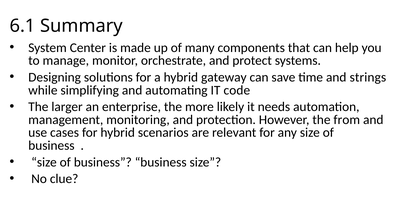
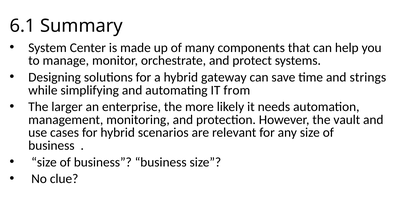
code: code -> from (237, 90)
from: from -> vault (347, 120)
